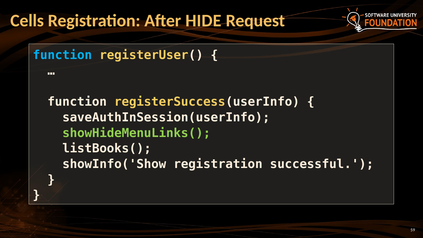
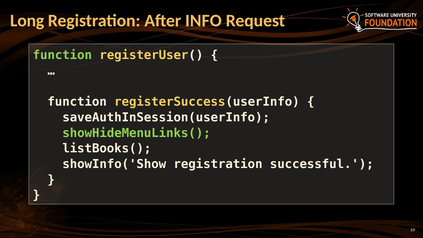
Cells: Cells -> Long (27, 21)
HIDE: HIDE -> INFO (203, 21)
function colour: light blue -> light green (62, 55)
